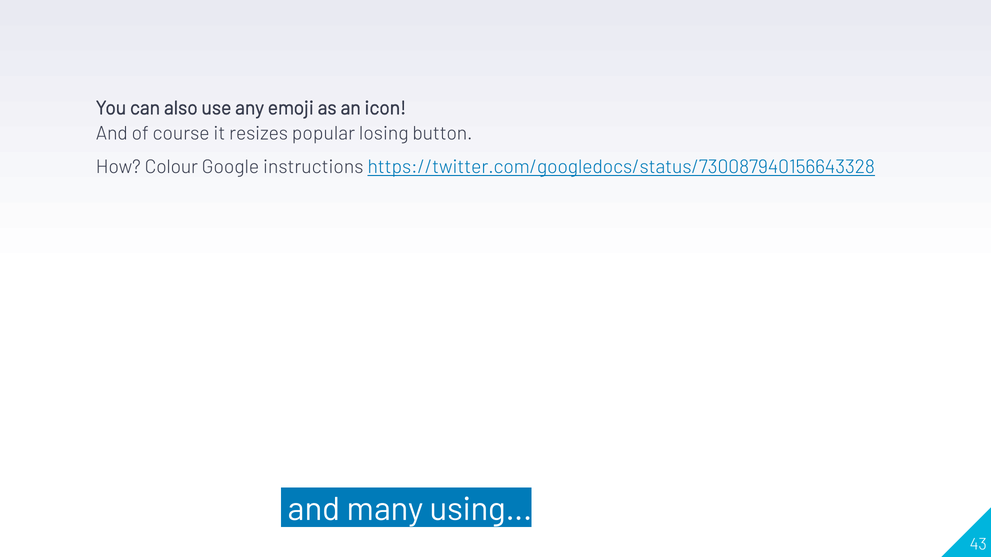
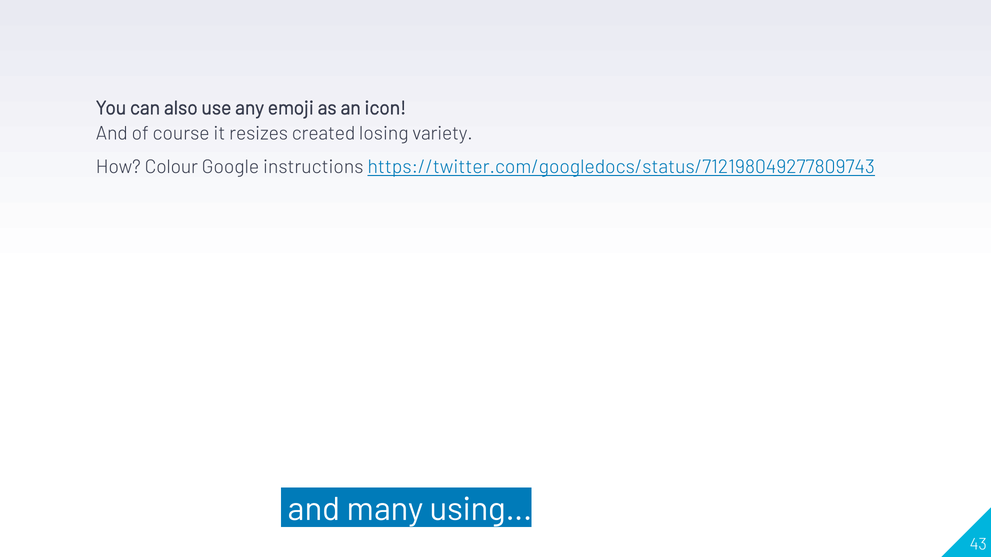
popular: popular -> created (324, 133)
button: button -> variety (443, 133)
https://twitter.com/googledocs/status/730087940156643328: https://twitter.com/googledocs/status/730087940156643328 -> https://twitter.com/googledocs/status/712198049277809743 (621, 167)
